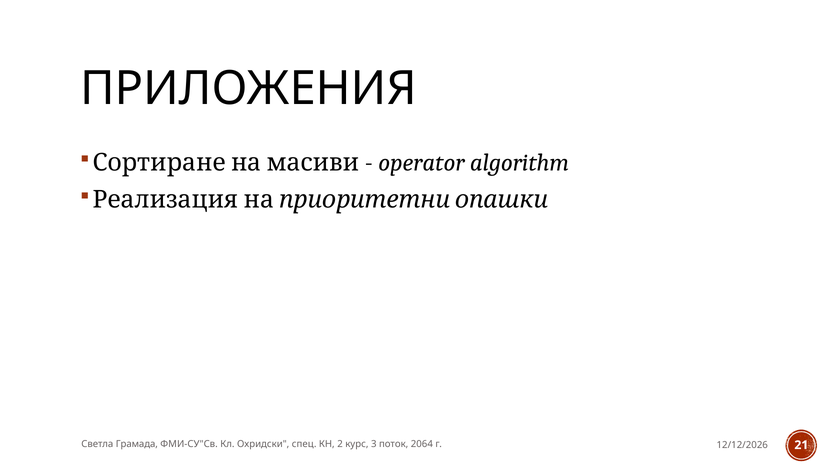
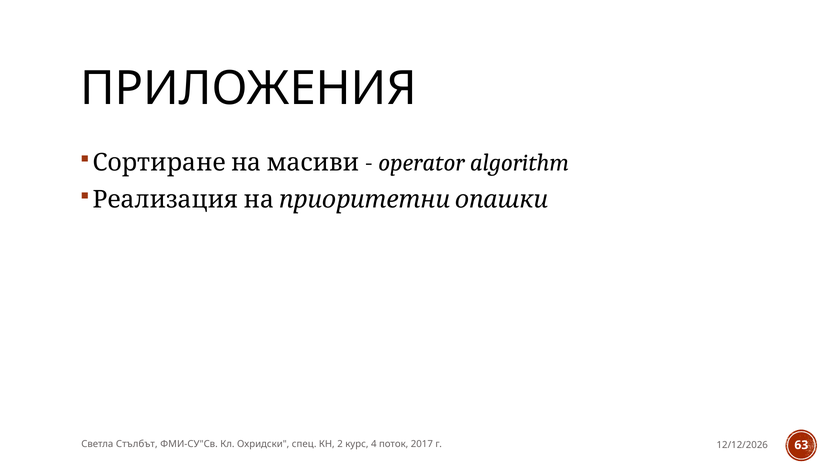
Грамада: Грамада -> Стълбът (137, 444)
3: 3 -> 4 (374, 444)
2064: 2064 -> 2017 (422, 444)
21: 21 -> 63 (801, 445)
